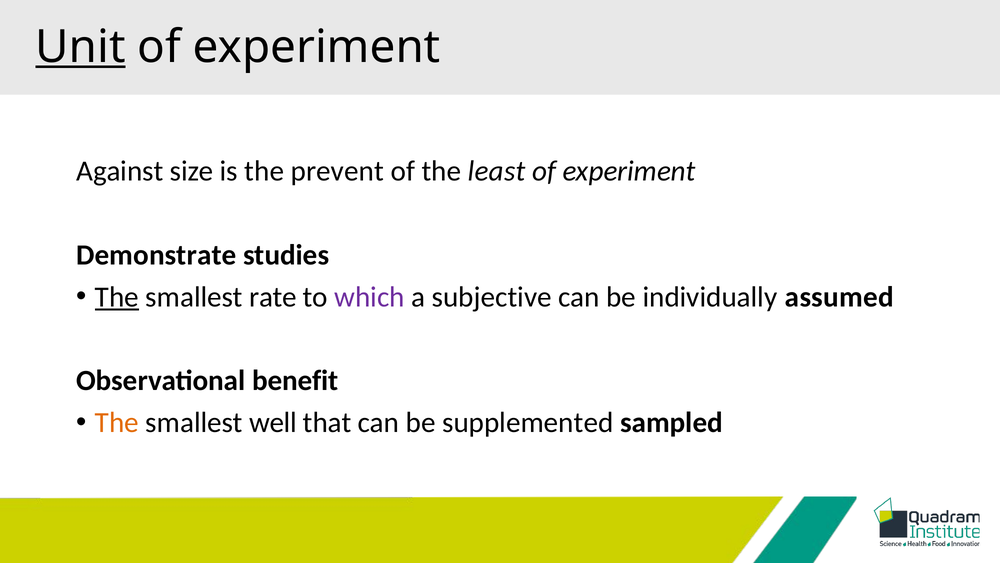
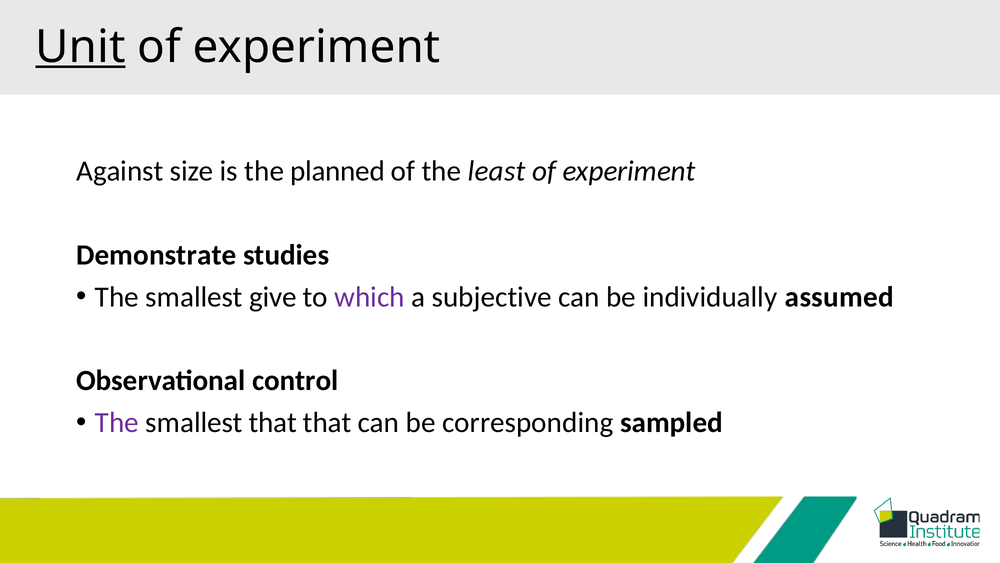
prevent: prevent -> planned (338, 171)
The underline: present -> none (117, 297)
rate: rate -> give (273, 297)
benefit: benefit -> control (295, 380)
The colour: orange -> purple (117, 422)
smallest well: well -> that (273, 422)
supplemented: supplemented -> corresponding (528, 422)
